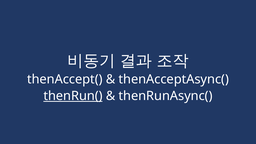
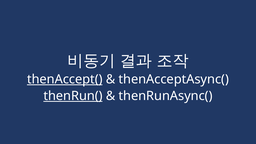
thenAccept( underline: none -> present (65, 79)
